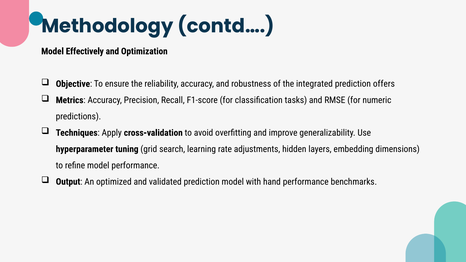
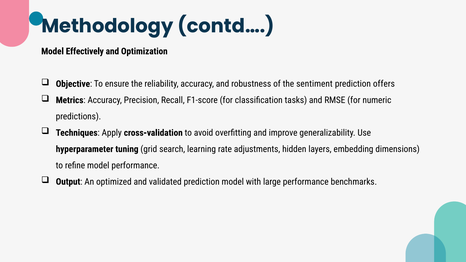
integrated: integrated -> sentiment (314, 84)
hand: hand -> large (272, 182)
